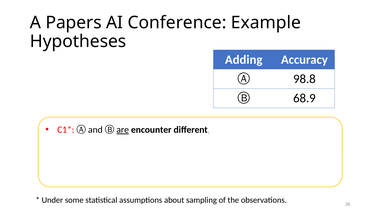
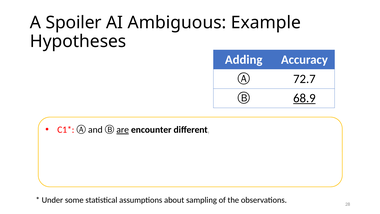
Papers: Papers -> Spoiler (74, 23)
Conference: Conference -> Ambiguous (177, 23)
98.8: 98.8 -> 72.7 (304, 79)
68.9 underline: none -> present (304, 98)
